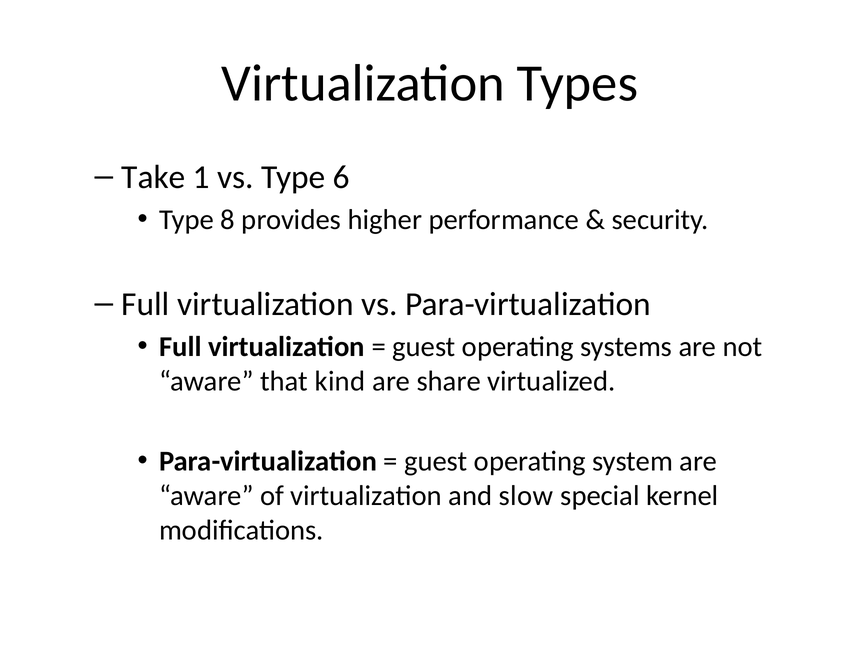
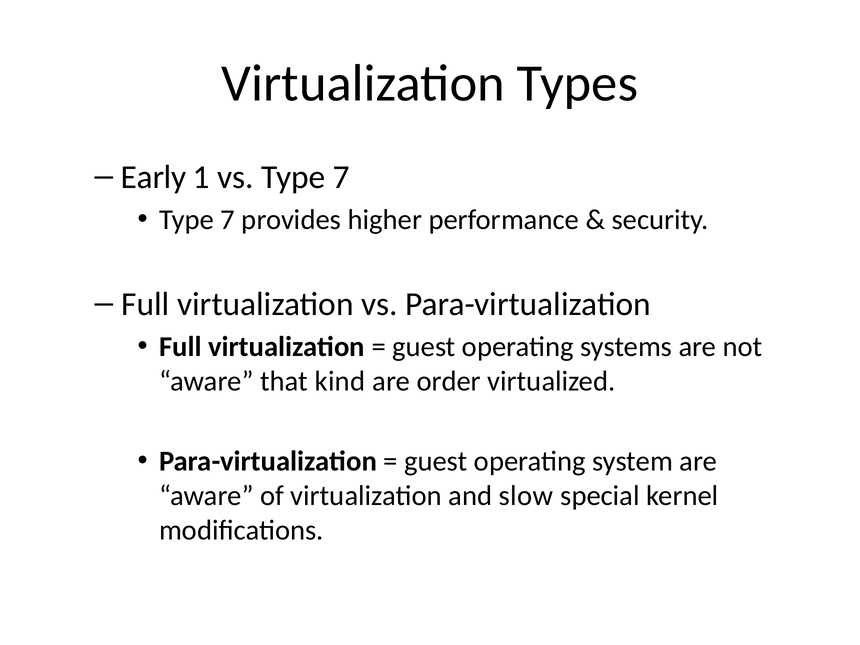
Take: Take -> Early (154, 177)
vs Type 6: 6 -> 7 (341, 177)
8: 8 -> 7 (228, 220)
share: share -> order (449, 381)
